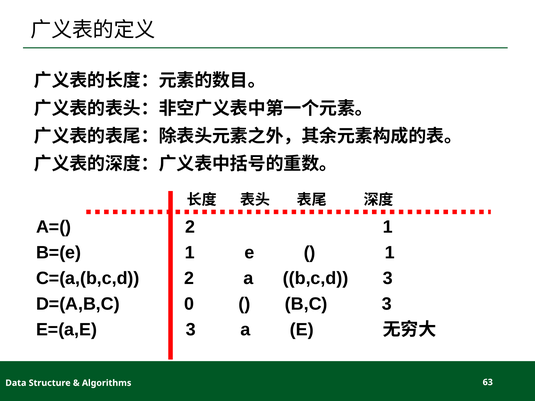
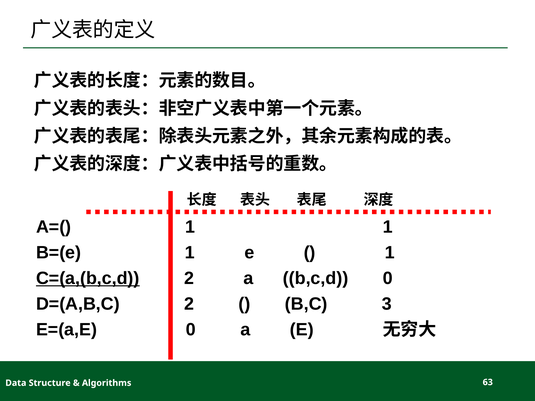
A=( 2: 2 -> 1 (190, 227)
C=(a,(b,c,d underline: none -> present (88, 278)
b,c,d 3: 3 -> 0 (388, 278)
D=(A,B,C 0: 0 -> 2 (189, 304)
E=(a,E 3: 3 -> 0 (191, 330)
